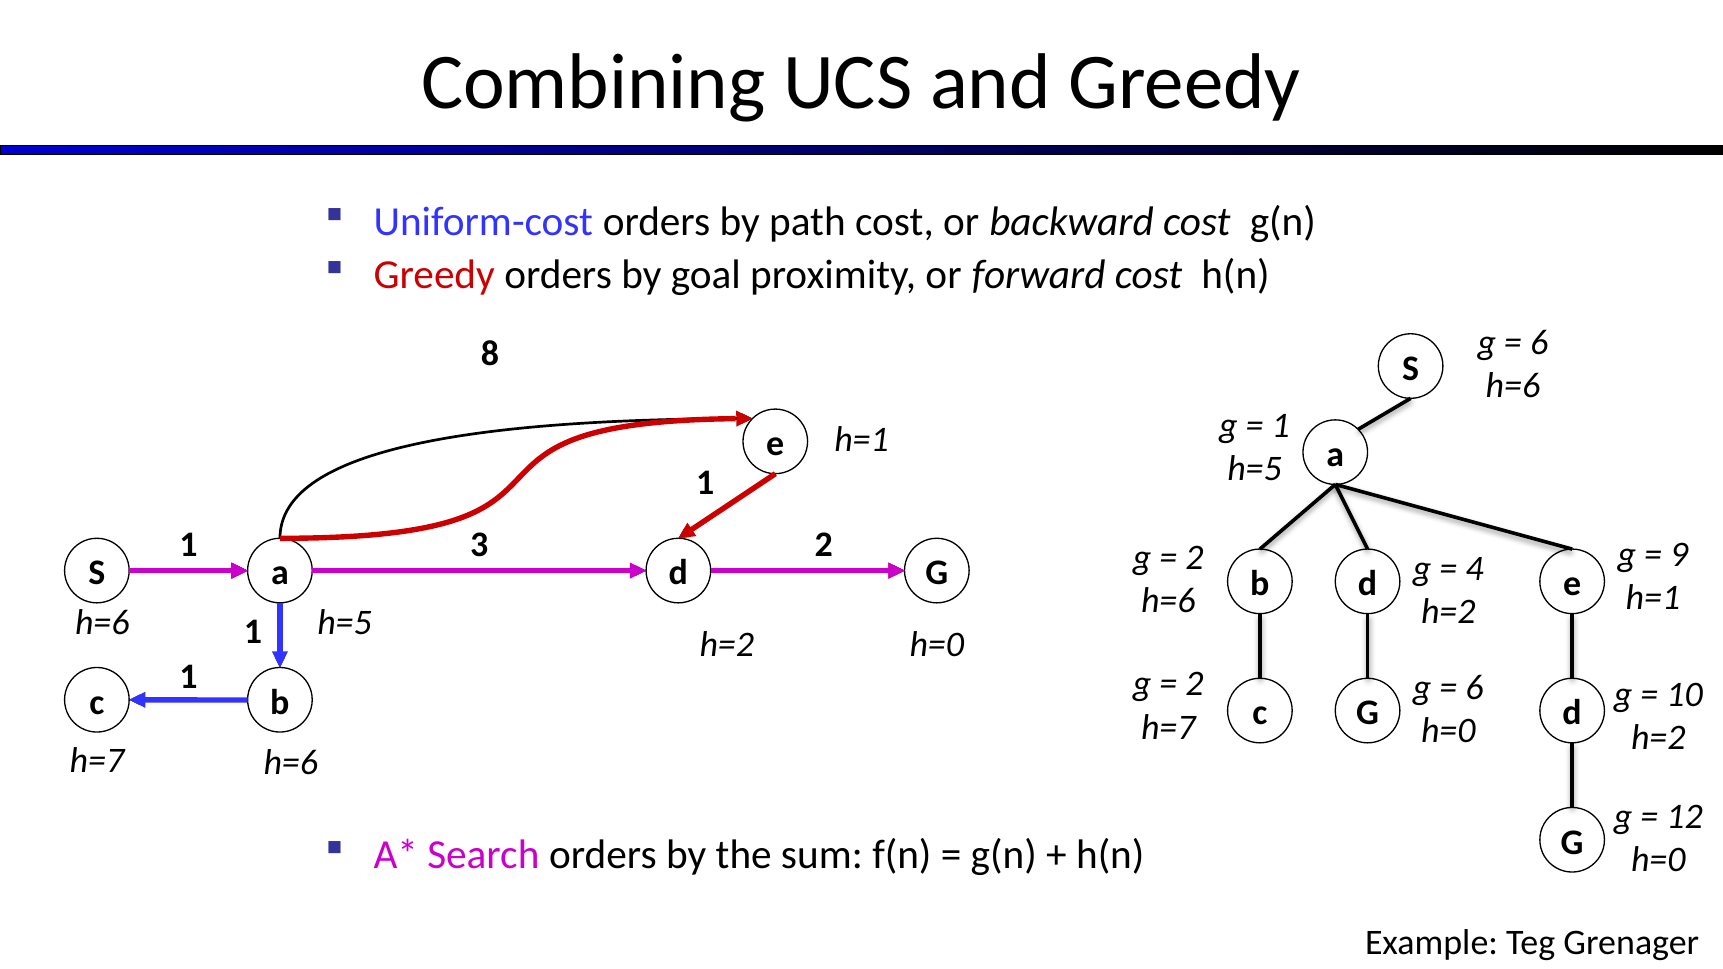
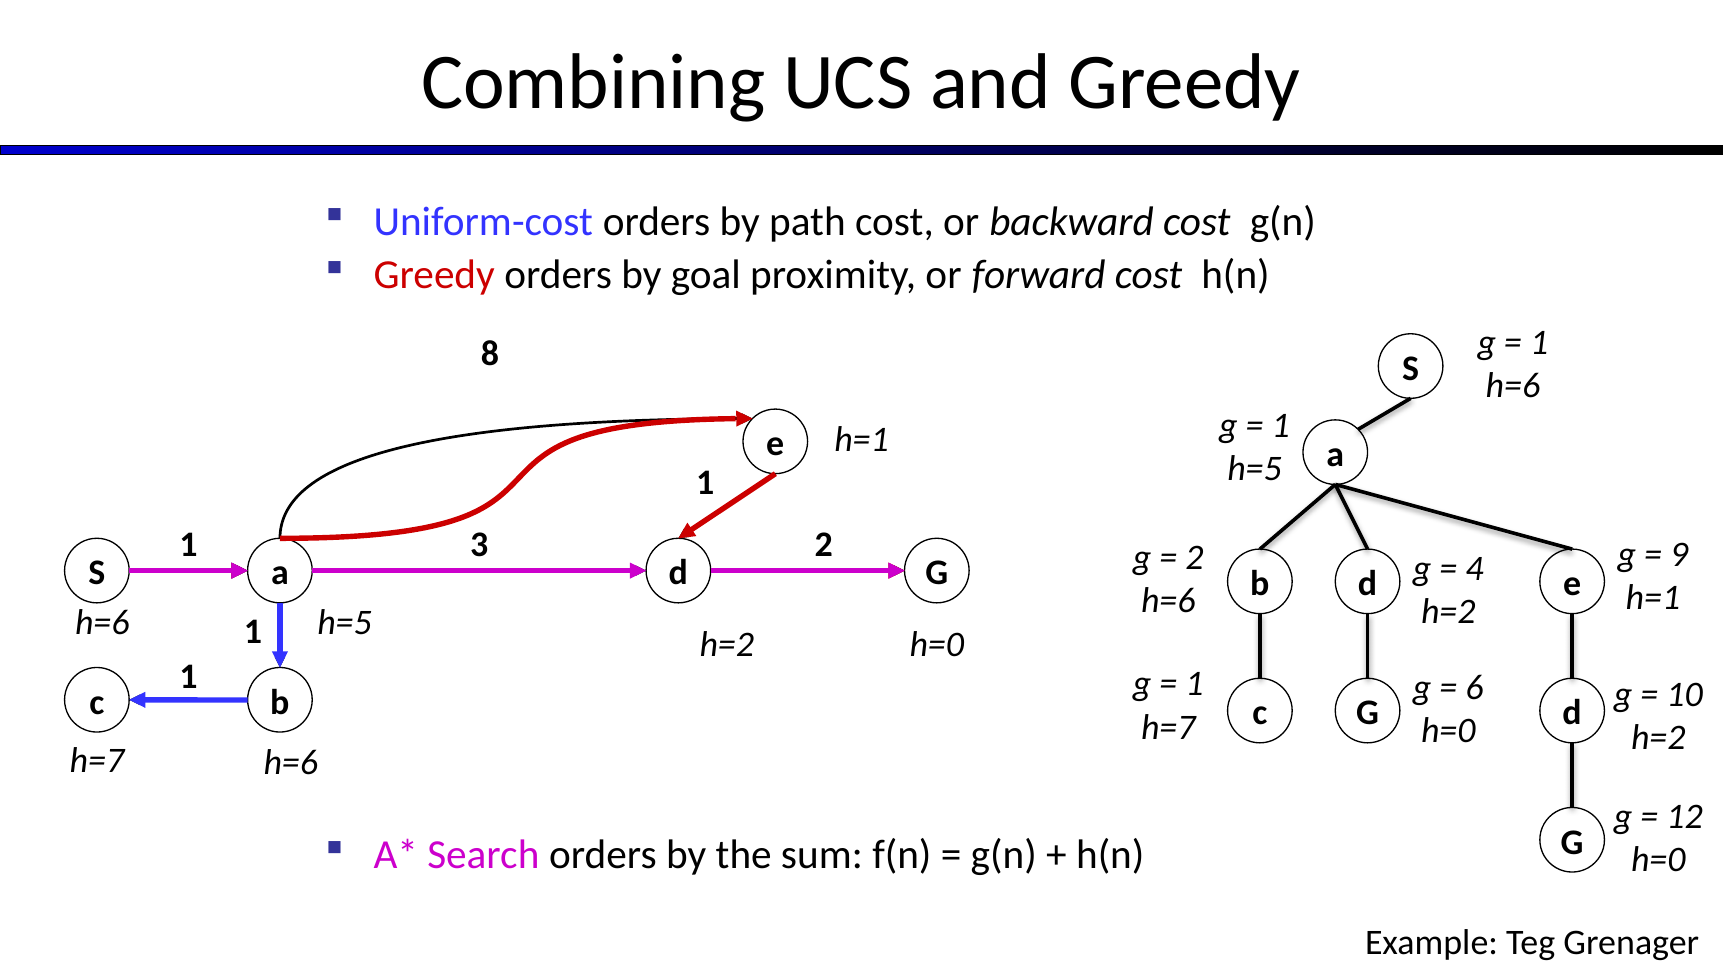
6: 6 -> 1 (1539, 343)
2: 2 -> 1 (1195, 684)
